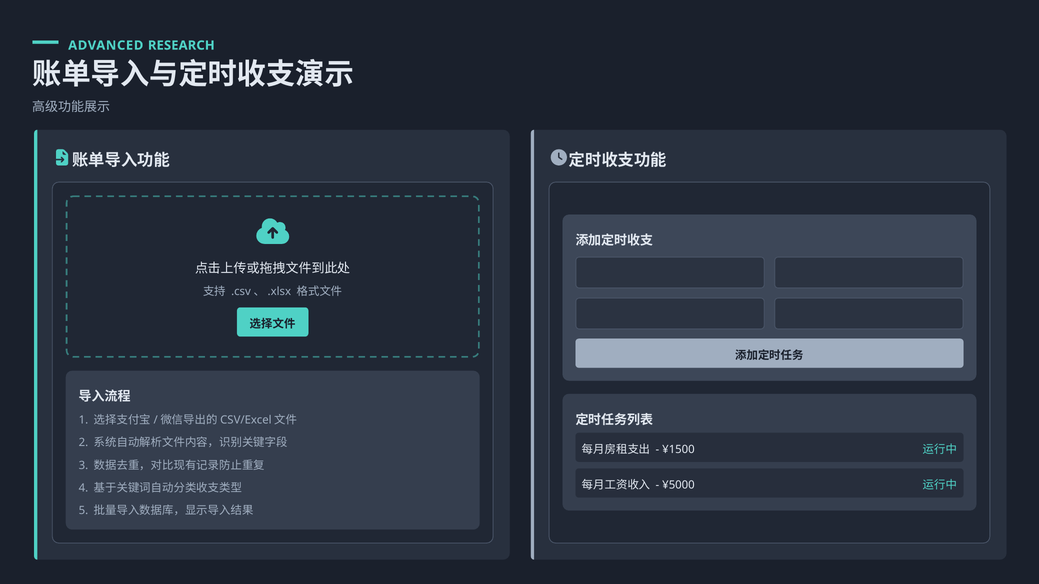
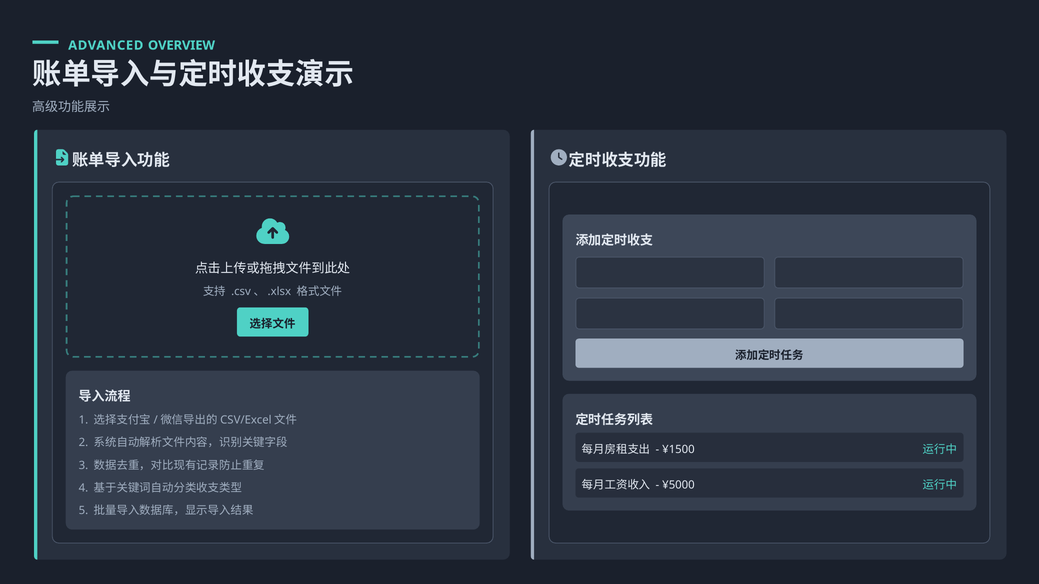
RESEARCH: RESEARCH -> OVERVIEW (181, 45)
